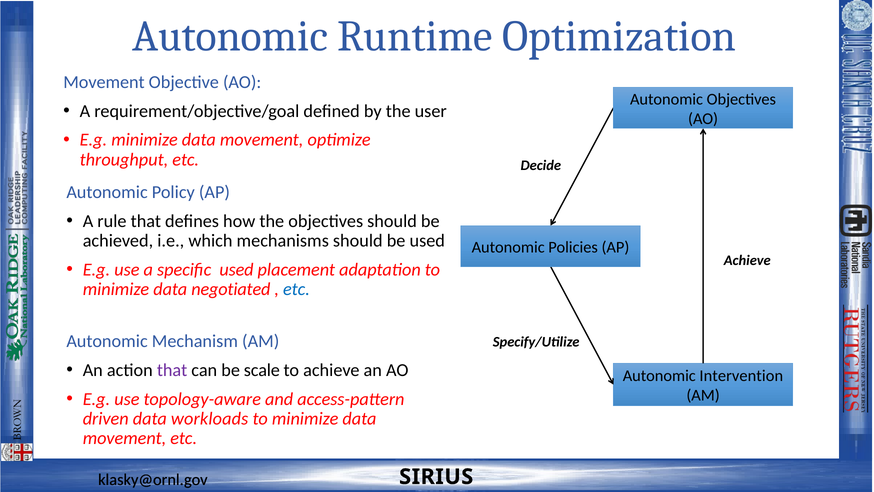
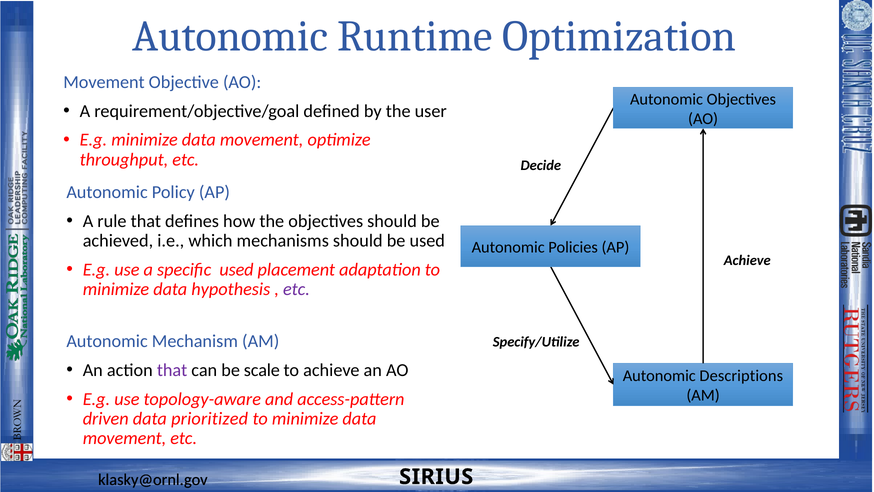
negotiated: negotiated -> hypothesis (231, 289)
etc colour: blue -> purple (296, 289)
Intervention: Intervention -> Descriptions (741, 376)
workloads: workloads -> prioritized (210, 418)
